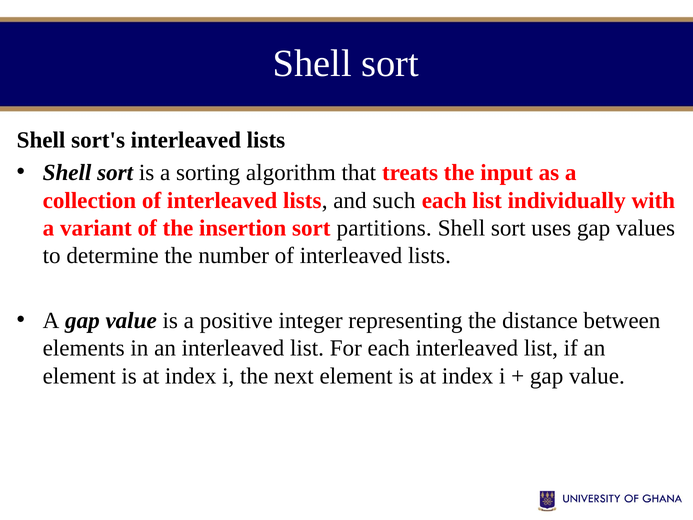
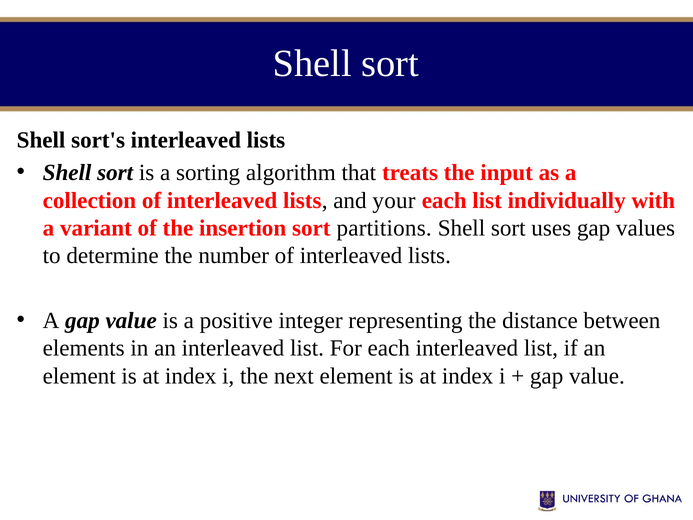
such: such -> your (394, 200)
